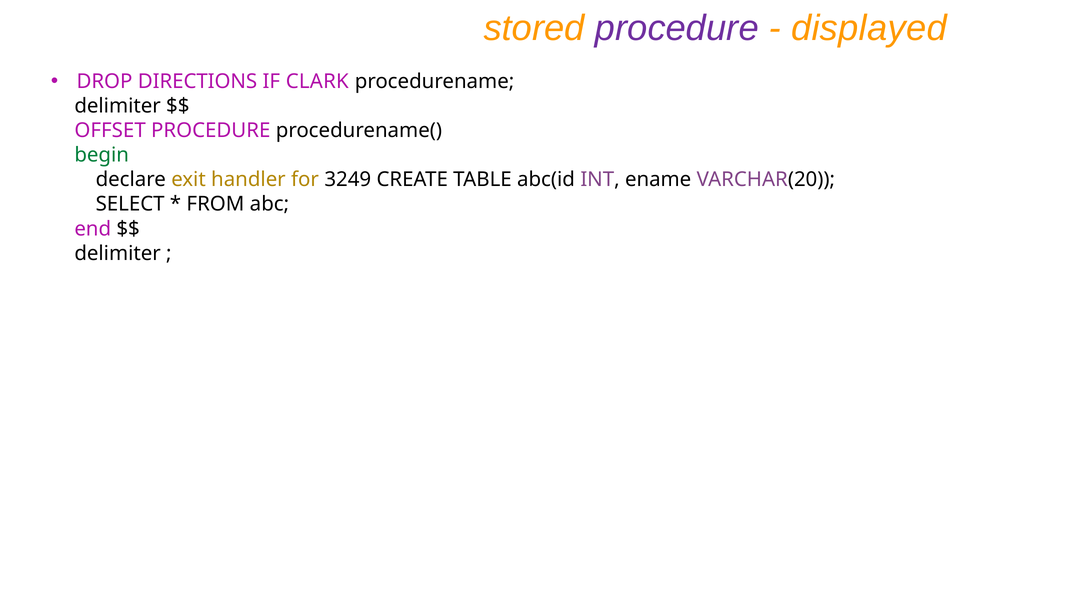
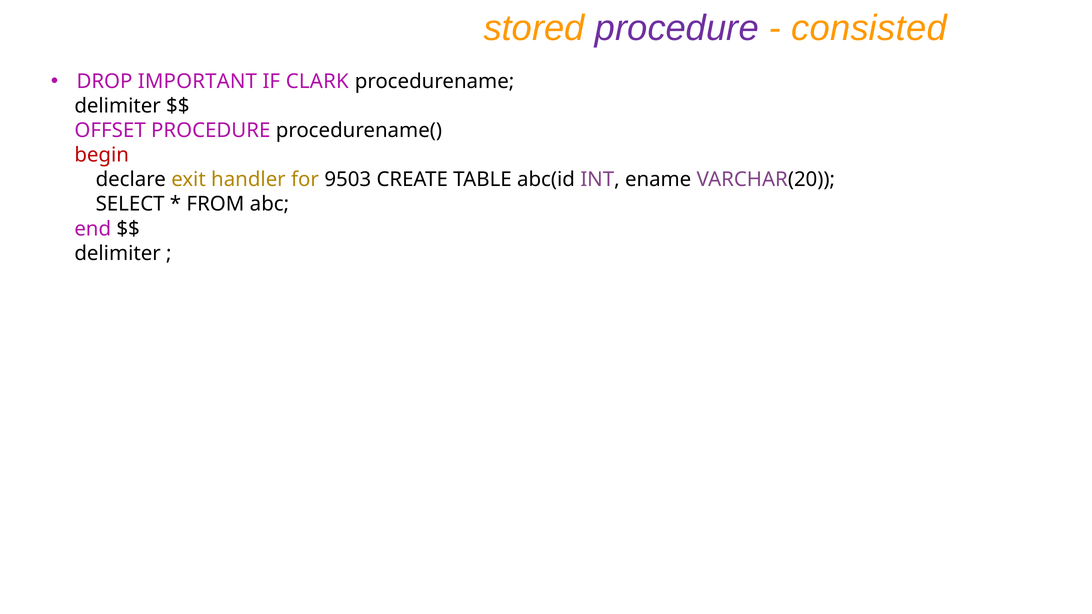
displayed: displayed -> consisted (869, 28)
DIRECTIONS: DIRECTIONS -> IMPORTANT (197, 81)
begin colour: green -> red (102, 155)
3249: 3249 -> 9503 (348, 180)
